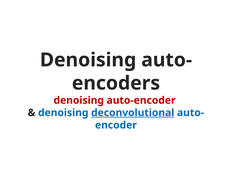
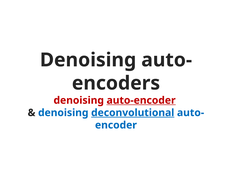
auto-encoder underline: none -> present (141, 100)
